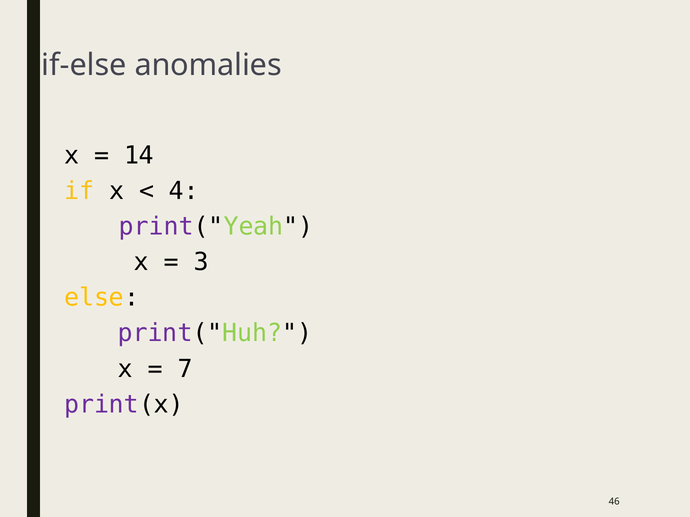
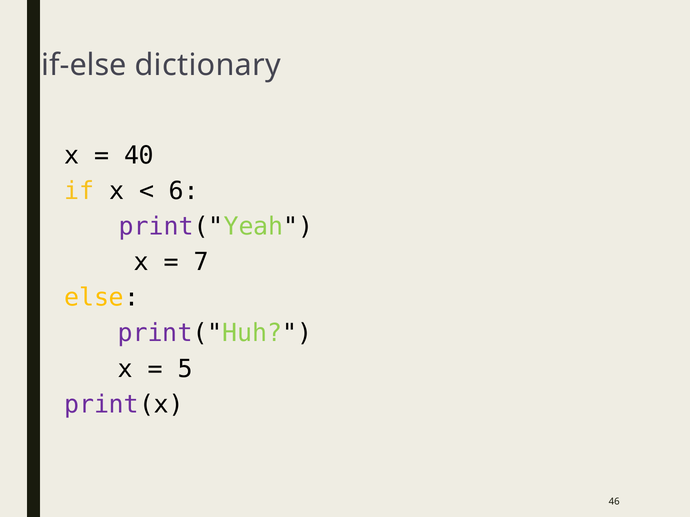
anomalies: anomalies -> dictionary (208, 65)
14: 14 -> 40 (139, 156)
4: 4 -> 6 (184, 191)
3: 3 -> 7 (201, 262)
7: 7 -> 5 (185, 369)
